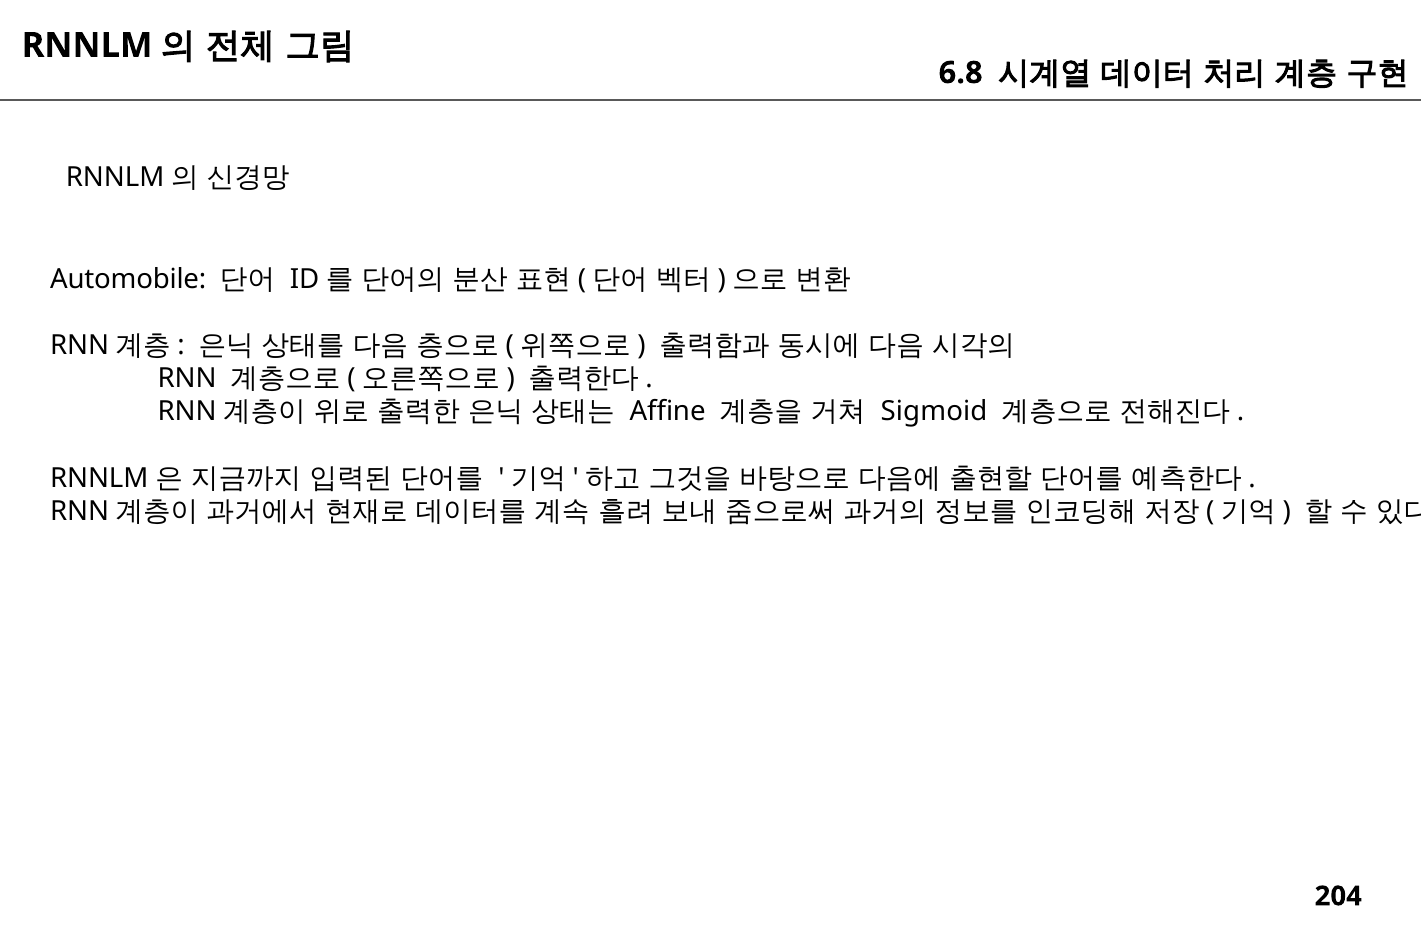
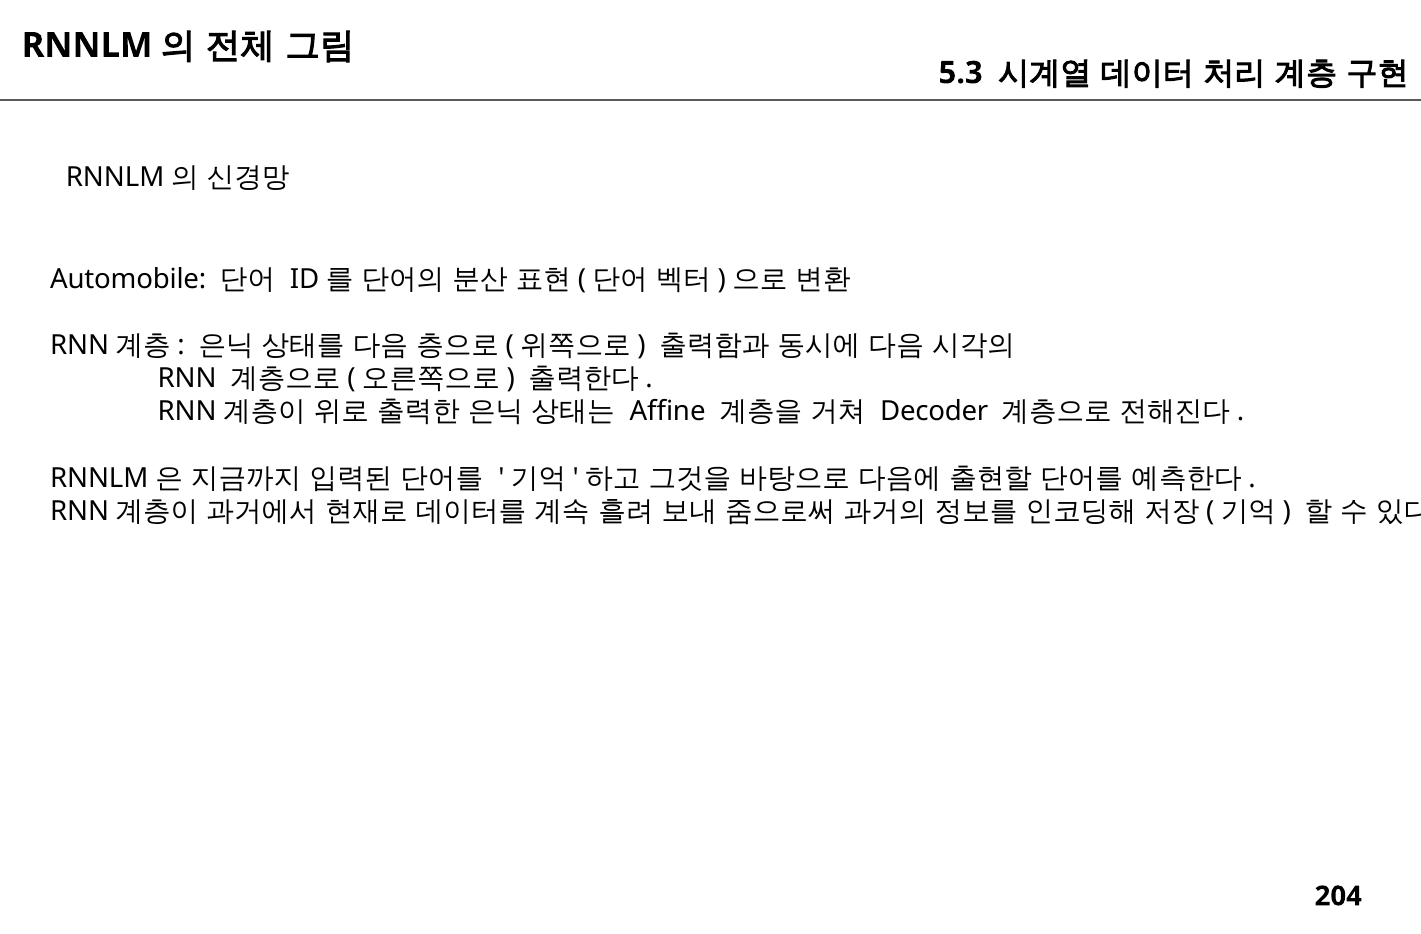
6.8: 6.8 -> 5.3 (961, 73)
Sigmoid: Sigmoid -> Decoder (934, 411)
